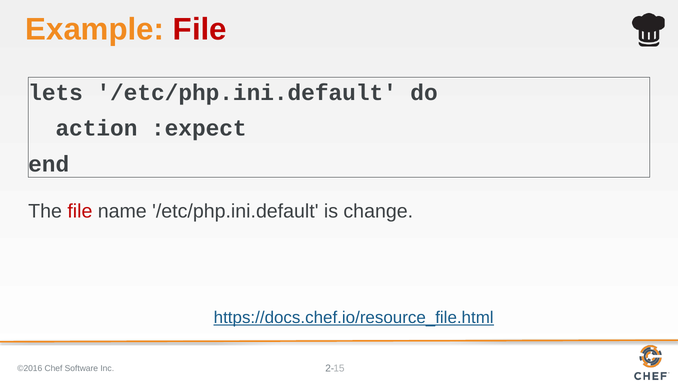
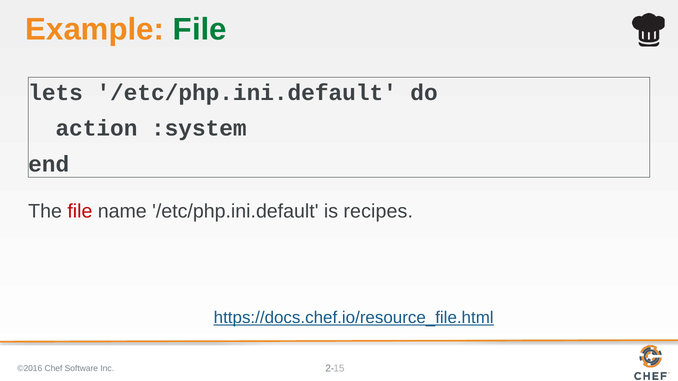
File colour: red -> green (200, 29)
:expect: :expect -> :system (199, 128)
change: change -> recipes (378, 212)
